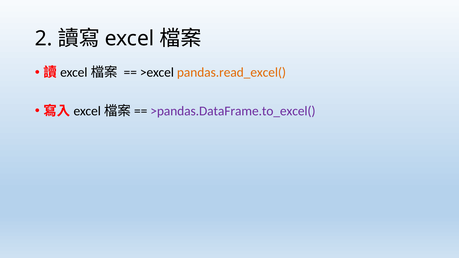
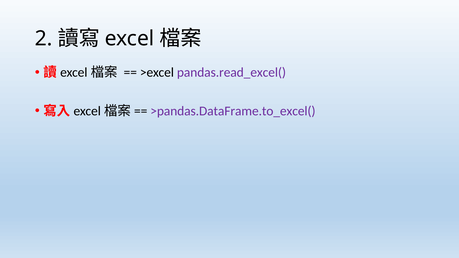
pandas.read_excel( colour: orange -> purple (231, 73)
